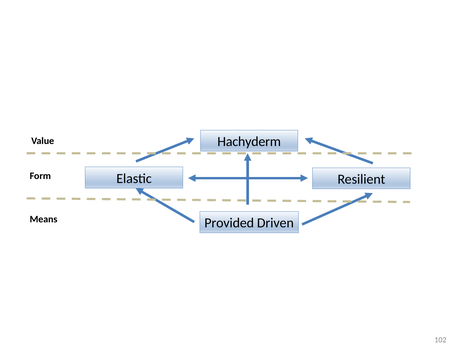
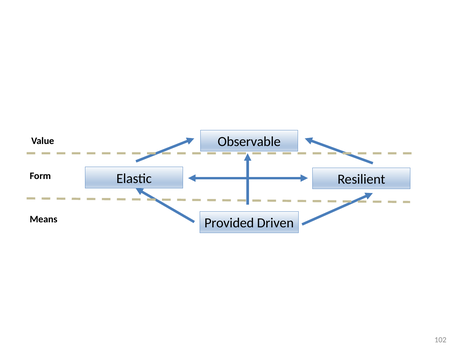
Hachyderm: Hachyderm -> Observable (249, 142)
